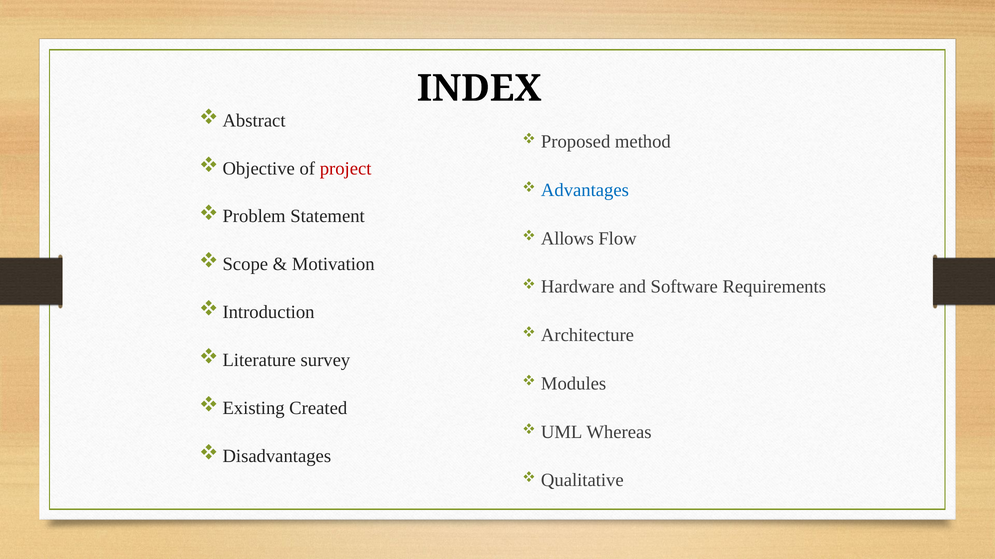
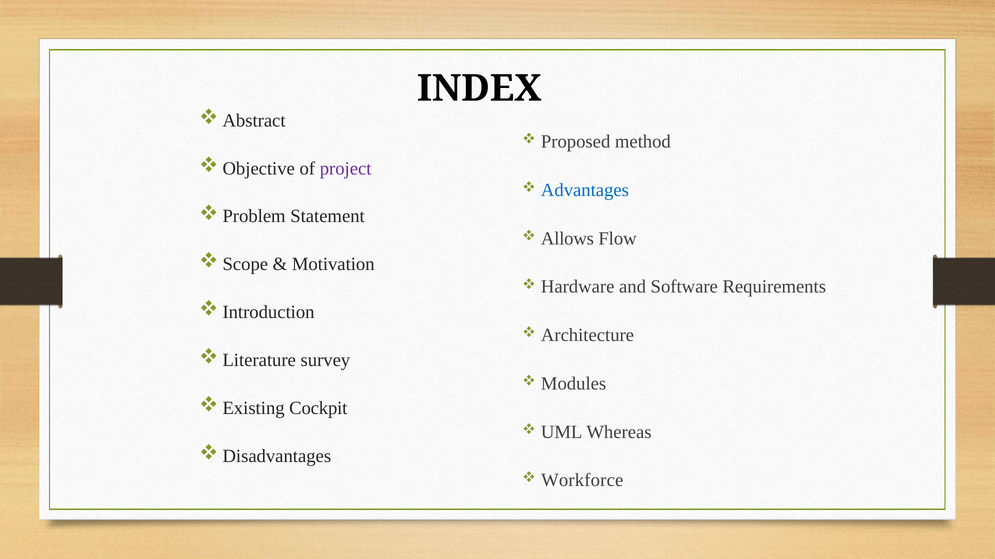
project colour: red -> purple (346, 169)
Created: Created -> Cockpit (318, 409)
Qualitative: Qualitative -> Workforce (582, 481)
